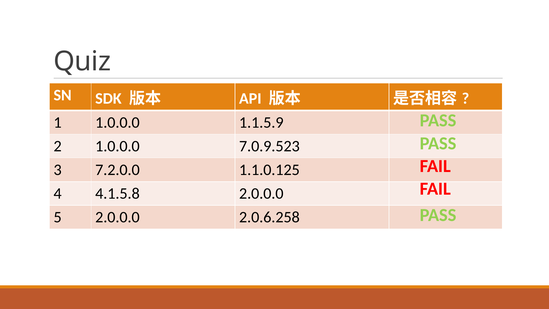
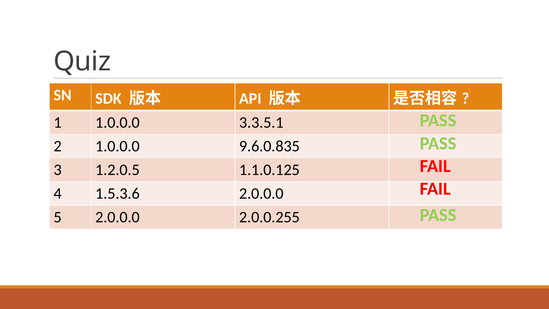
1.1.5.9: 1.1.5.9 -> 3.3.5.1 (261, 122)
7.0.9.523: 7.0.9.523 -> 9.6.0.835 (269, 146)
7.2.0.0: 7.2.0.0 -> 1.2.0.5 (117, 170)
4.1.5.8: 4.1.5.8 -> 1.5.3.6 (117, 194)
2.0.6.258: 2.0.6.258 -> 2.0.0.255 (269, 217)
